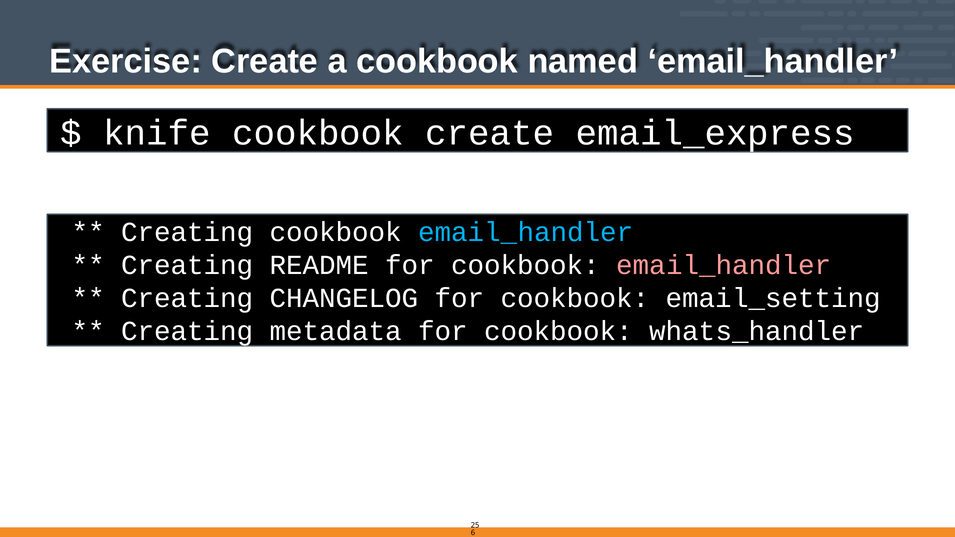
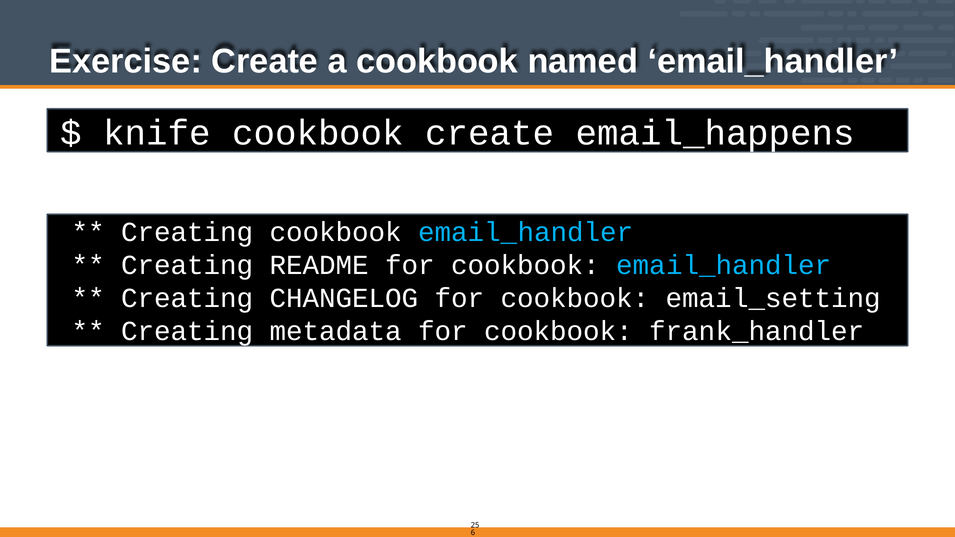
email_express: email_express -> email_happens (715, 133)
email_handler colour: pink -> light blue (724, 265)
whats_handler: whats_handler -> frank_handler (757, 331)
